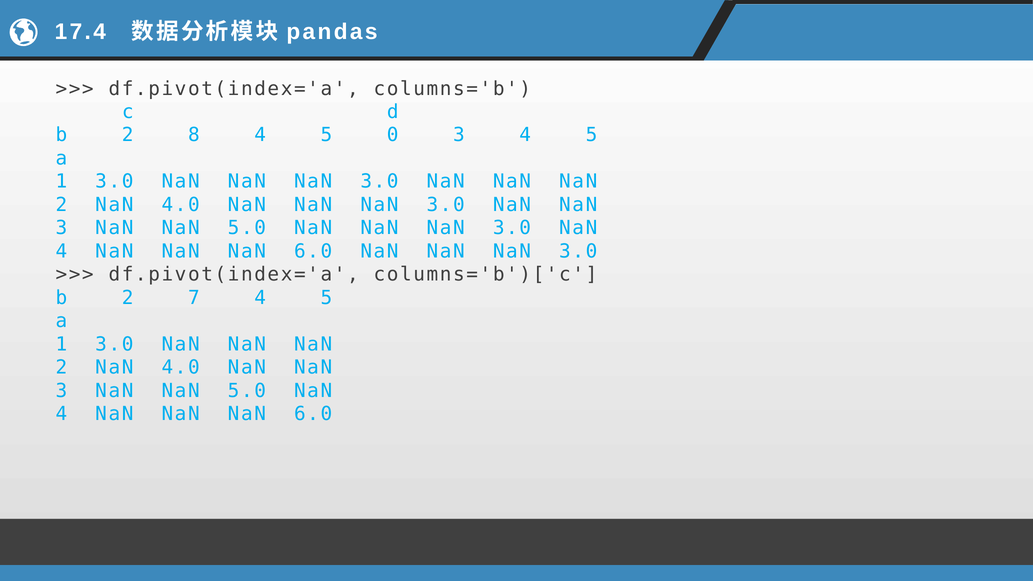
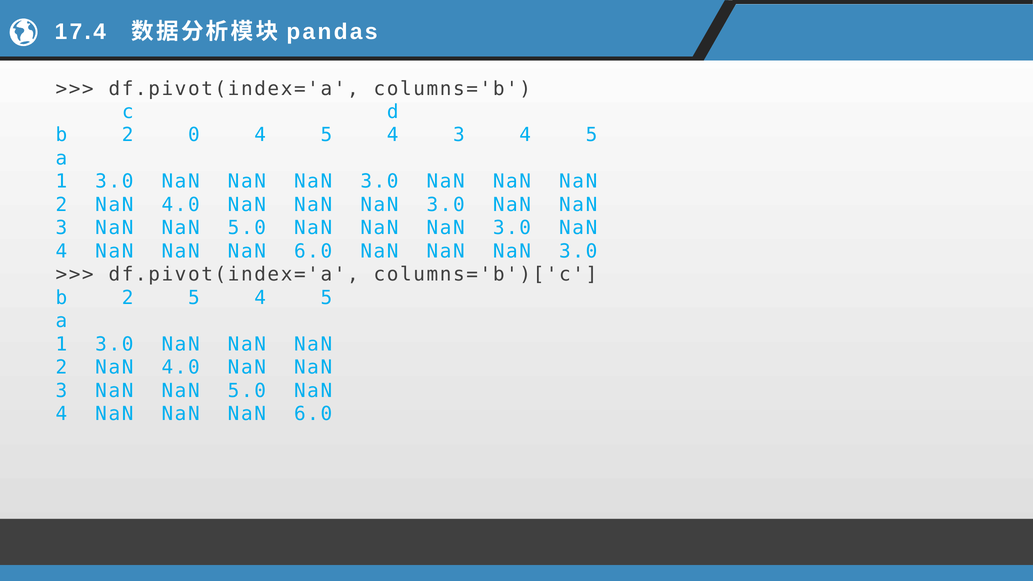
8: 8 -> 0 (194, 135)
4 5 0: 0 -> 4 (393, 135)
2 7: 7 -> 5 (194, 298)
